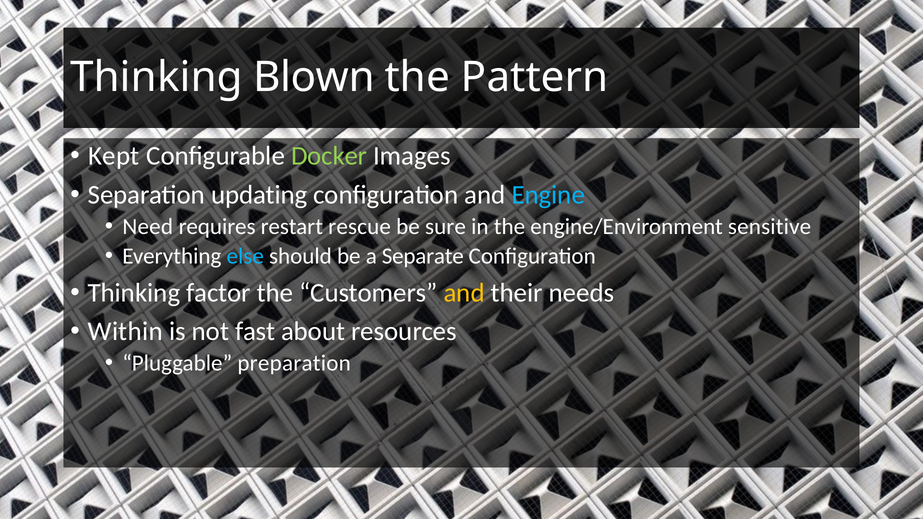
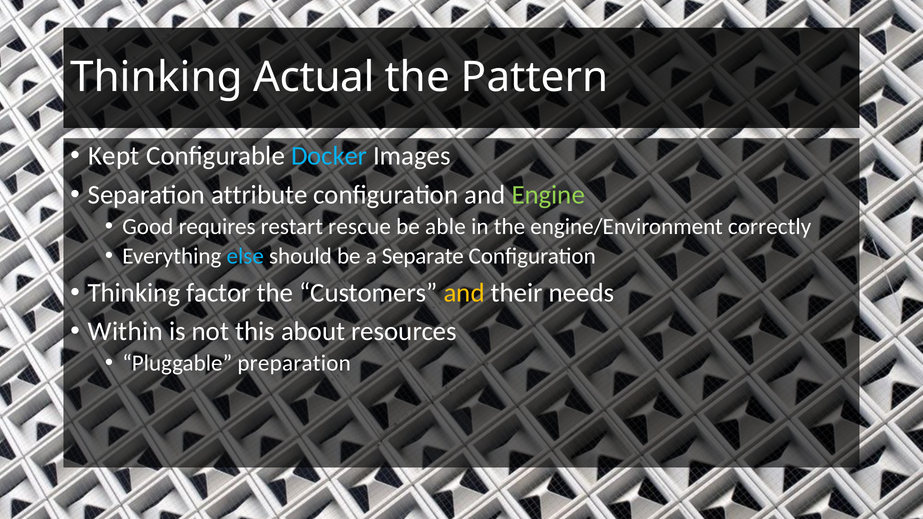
Blown: Blown -> Actual (314, 78)
Docker colour: light green -> light blue (329, 156)
updating: updating -> attribute (259, 195)
Engine colour: light blue -> light green (548, 195)
Need: Need -> Good (148, 227)
sure: sure -> able (445, 227)
sensitive: sensitive -> correctly (770, 227)
fast: fast -> this (255, 332)
